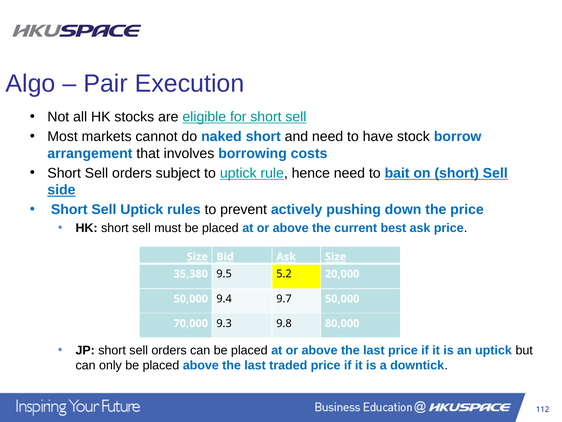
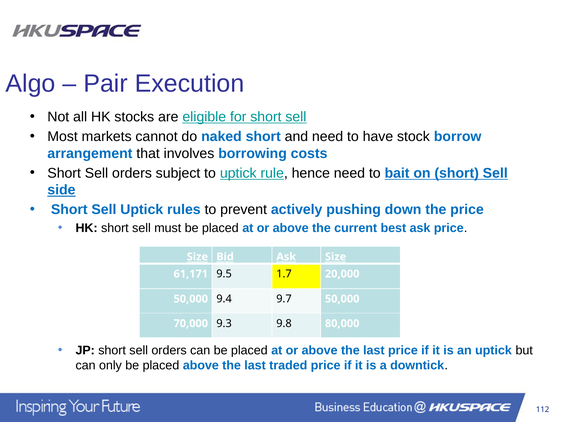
35,380: 35,380 -> 61,171 (191, 274)
5.2: 5.2 -> 1.7 (284, 274)
